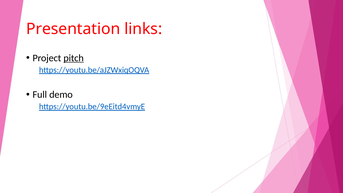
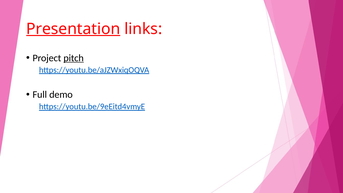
Presentation underline: none -> present (73, 29)
